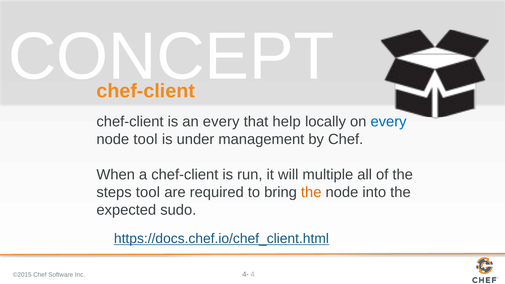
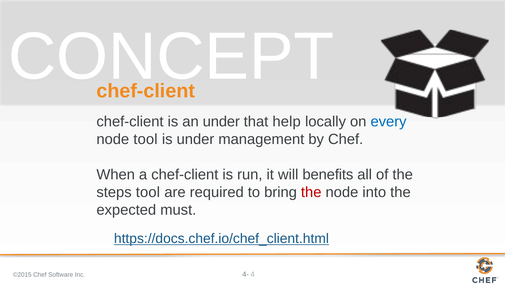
an every: every -> under (221, 122)
multiple: multiple -> benefits (328, 175)
the colour: orange -> red (311, 192)
sudo: sudo -> must (178, 210)
